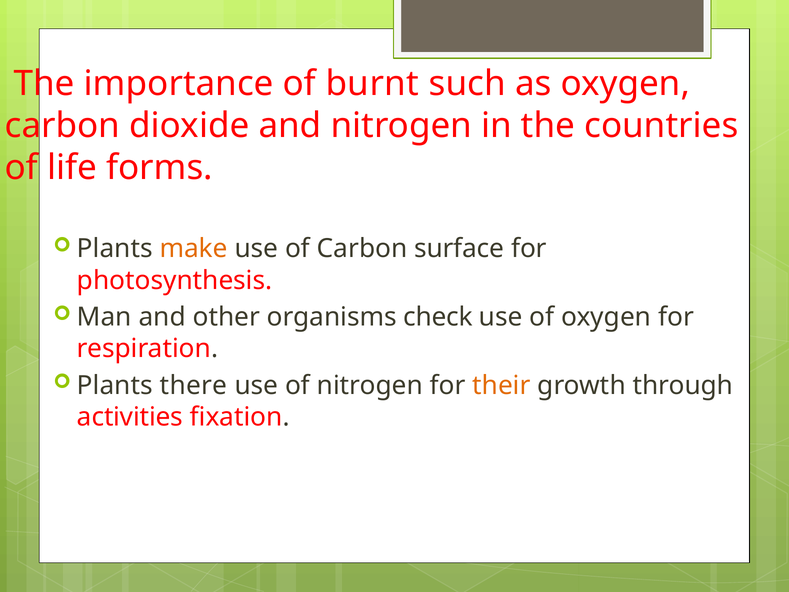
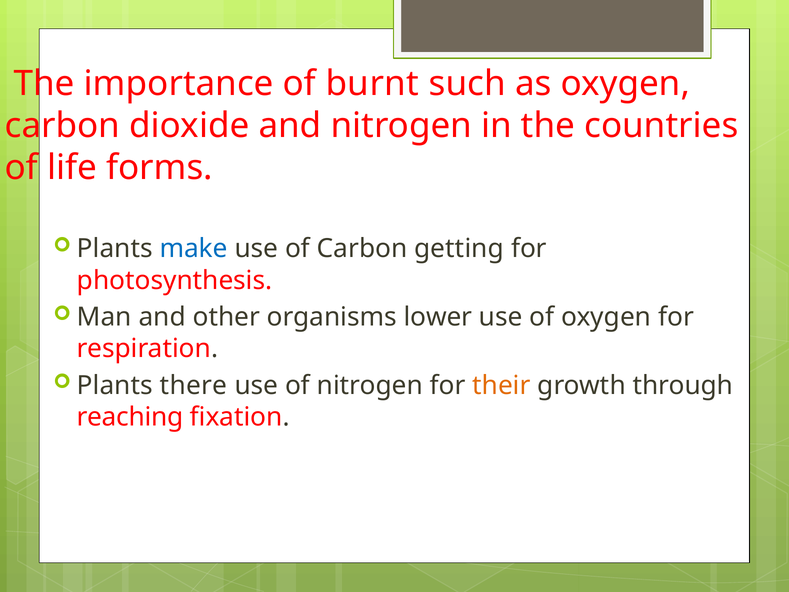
make colour: orange -> blue (194, 249)
surface: surface -> getting (459, 249)
check: check -> lower (438, 317)
activities: activities -> reaching (130, 417)
